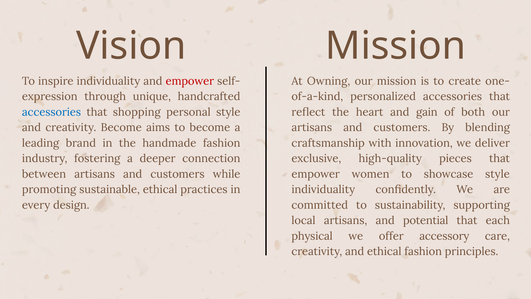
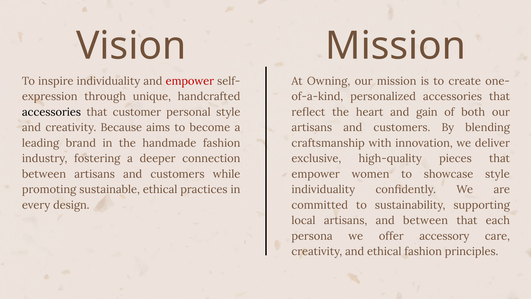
accessories colour: blue -> black (51, 112)
shopping: shopping -> customer (137, 112)
creativity Become: Become -> Because (121, 127)
and potential: potential -> between (426, 220)
physical: physical -> persona (312, 236)
